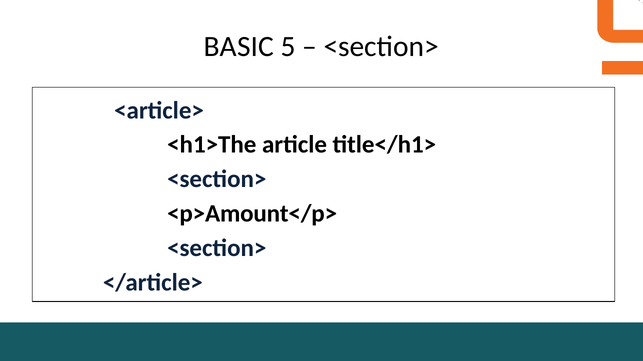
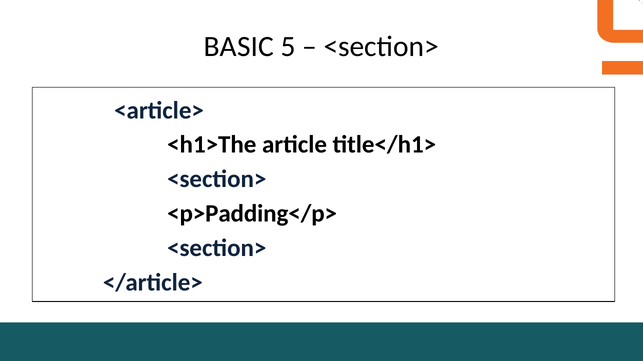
<p>Amount</p>: <p>Amount</p> -> <p>Padding</p> (252, 214)
